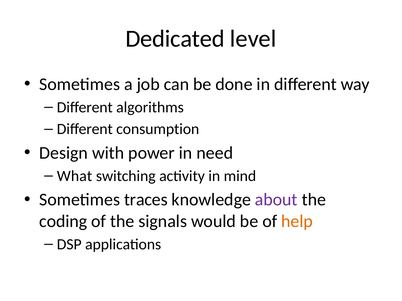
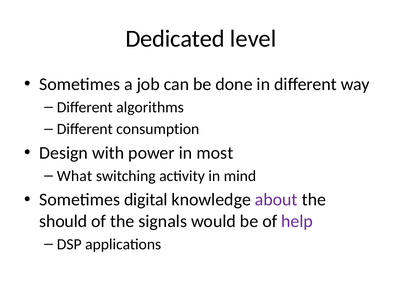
need: need -> most (215, 153)
traces: traces -> digital (146, 200)
coding: coding -> should (63, 222)
help colour: orange -> purple (297, 222)
